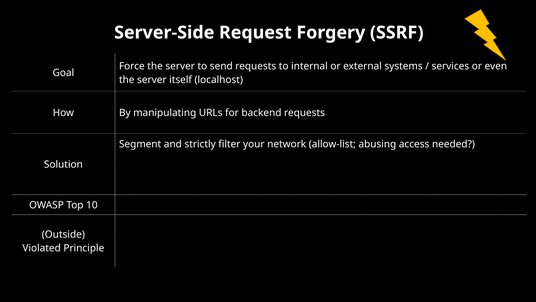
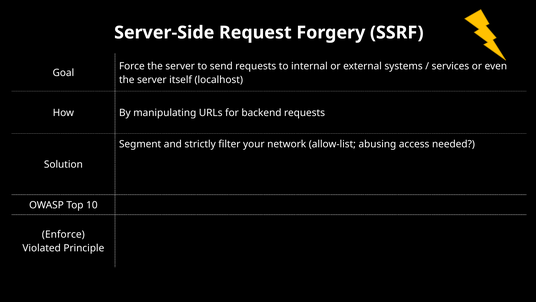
Outside: Outside -> Enforce (63, 234)
